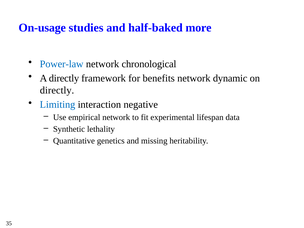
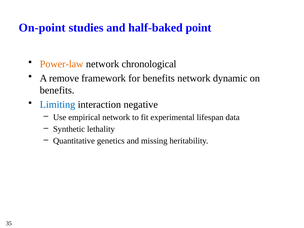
On-usage: On-usage -> On-point (42, 28)
more: more -> point (198, 28)
Power-law colour: blue -> orange (62, 64)
A directly: directly -> remove (64, 78)
directly: directly -> benefits (57, 90)
